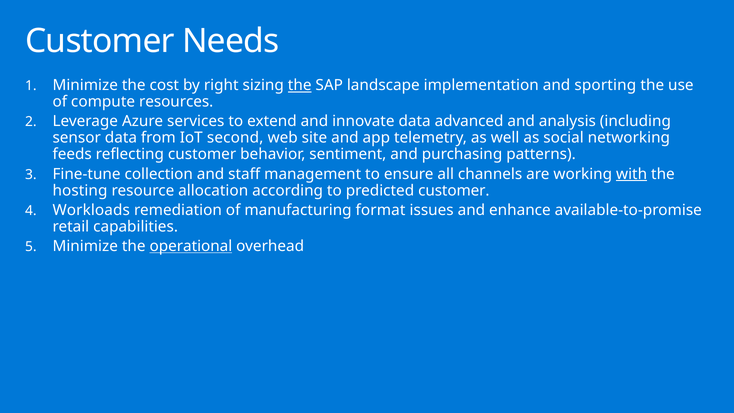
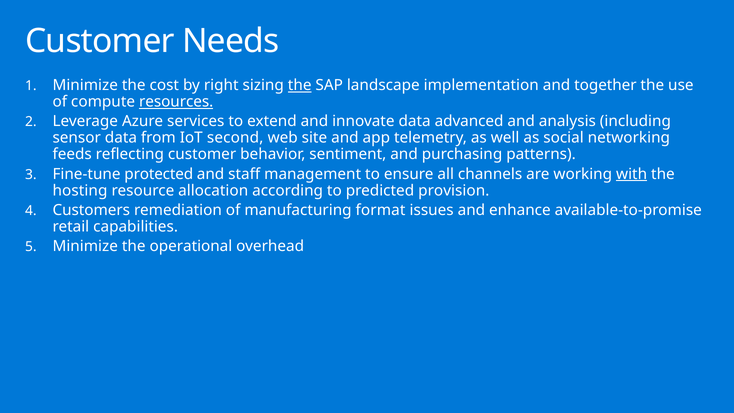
sporting: sporting -> together (605, 85)
resources underline: none -> present (176, 102)
collection: collection -> protected (159, 174)
predicted customer: customer -> provision (454, 190)
Workloads: Workloads -> Customers (91, 210)
operational underline: present -> none (191, 246)
